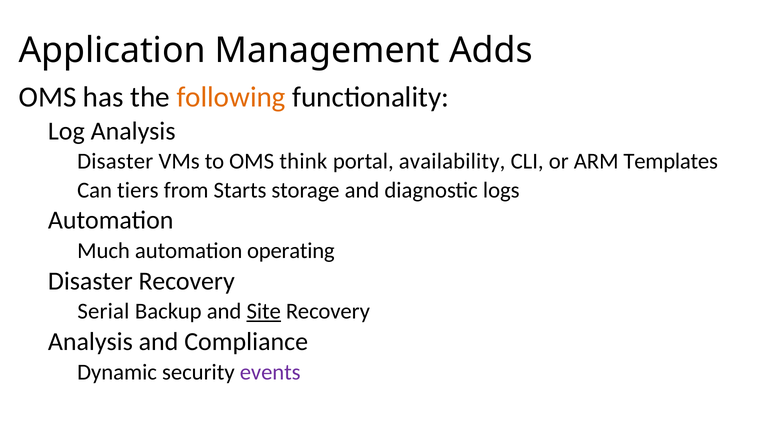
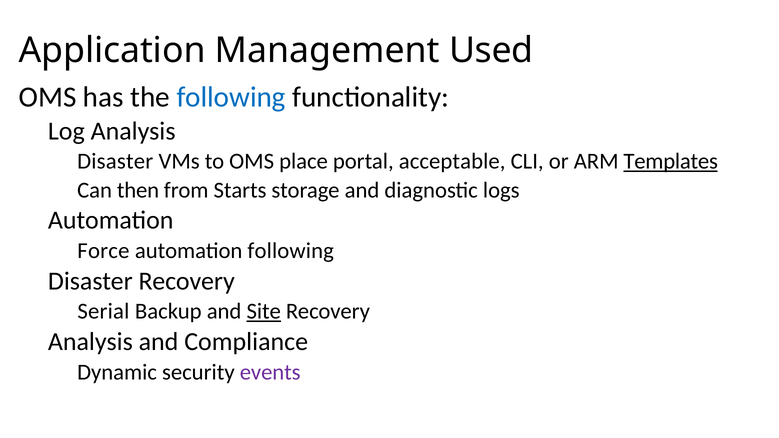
Adds: Adds -> Used (491, 50)
following colour: orange -> blue (231, 97)
think: think -> place (304, 161)
availability: availability -> acceptable (452, 161)
Templates underline: none -> present (671, 161)
tiers: tiers -> then (138, 190)
Much: Much -> Force (103, 251)
automation operating: operating -> following (291, 251)
